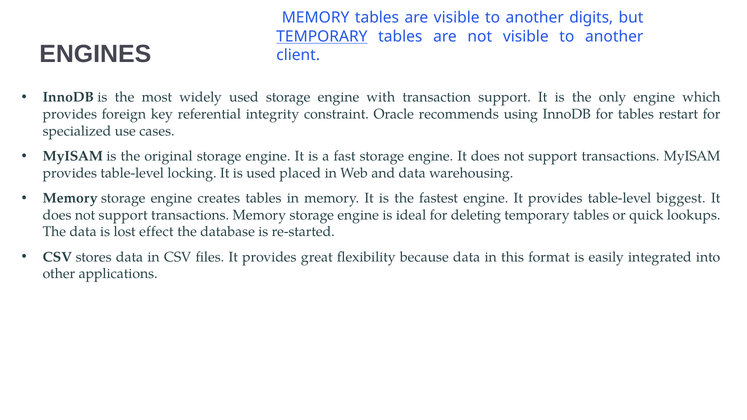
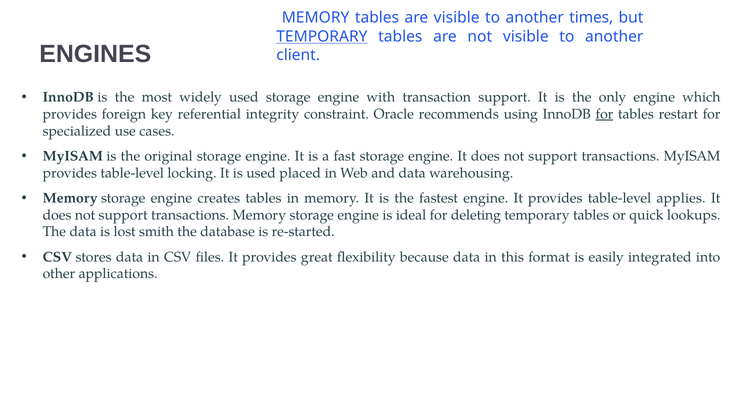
digits: digits -> times (591, 18)
for underline: none -> present (604, 114)
biggest: biggest -> applies (681, 198)
effect: effect -> smith (156, 232)
